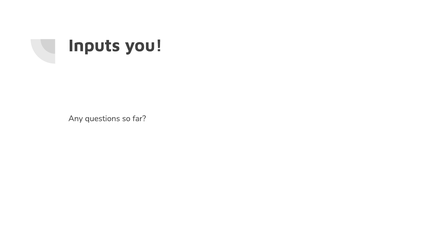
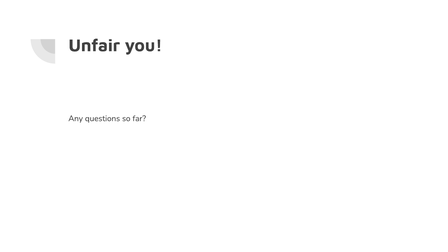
Inputs: Inputs -> Unfair (94, 45)
